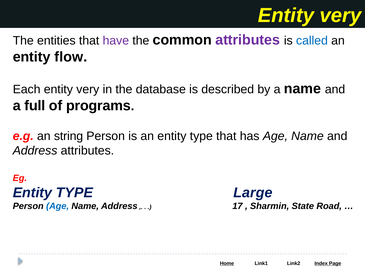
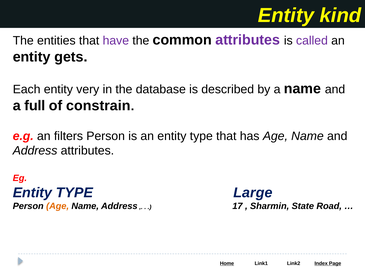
very: very -> kind (341, 15)
called colour: blue -> purple (312, 41)
flow: flow -> gets (71, 57)
programs: programs -> constrain (98, 106)
string: string -> filters (68, 136)
Age colour: blue -> orange (58, 206)
